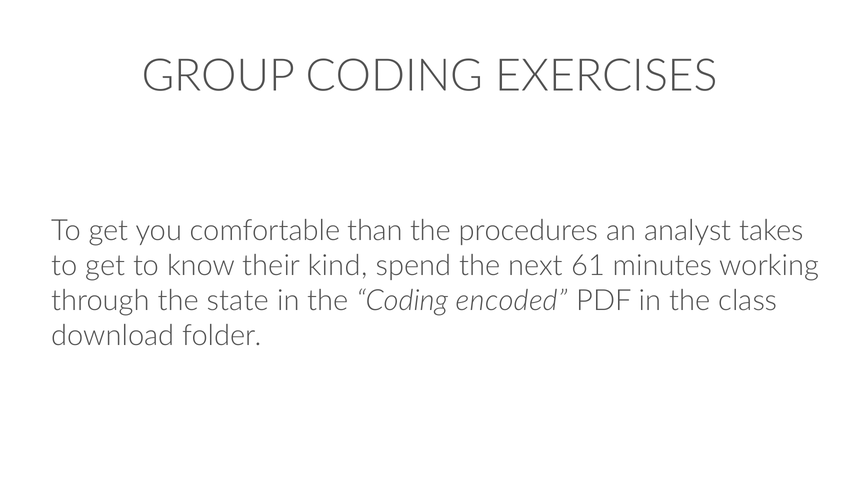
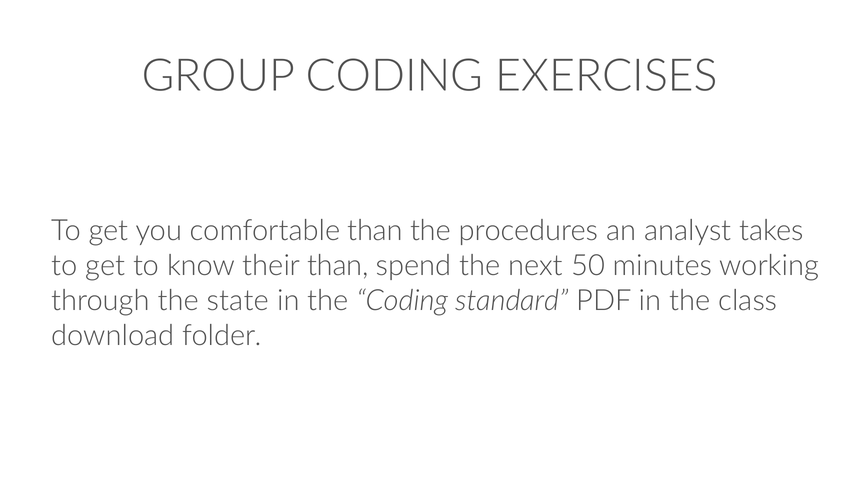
their kind: kind -> than (338, 266)
61: 61 -> 50 (588, 266)
encoded: encoded -> standard (512, 301)
